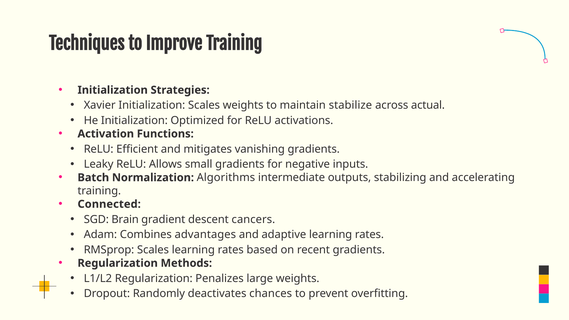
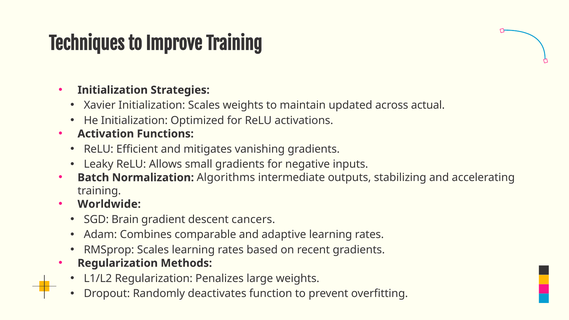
stabilize: stabilize -> updated (350, 105)
Connected: Connected -> Worldwide (109, 204)
advantages: advantages -> comparable (205, 235)
chances: chances -> function (271, 294)
